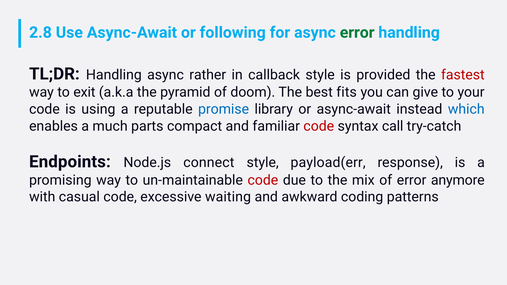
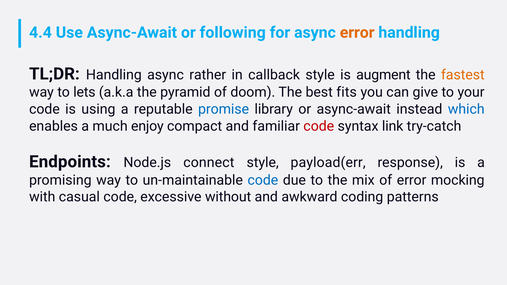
2.8: 2.8 -> 4.4 (40, 33)
error colour: green -> orange (357, 33)
provided: provided -> augment (383, 75)
fastest colour: red -> orange (463, 75)
exit: exit -> lets (84, 92)
parts: parts -> enjoy (147, 126)
call: call -> link (393, 126)
code colour: red -> blue (263, 180)
anymore: anymore -> mocking (458, 180)
waiting: waiting -> without (228, 197)
